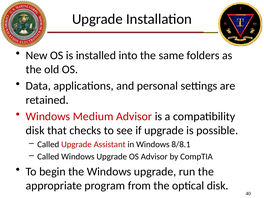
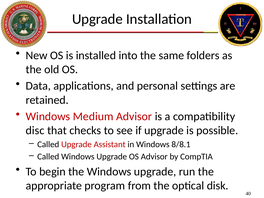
disk: disk -> disc (35, 130)
